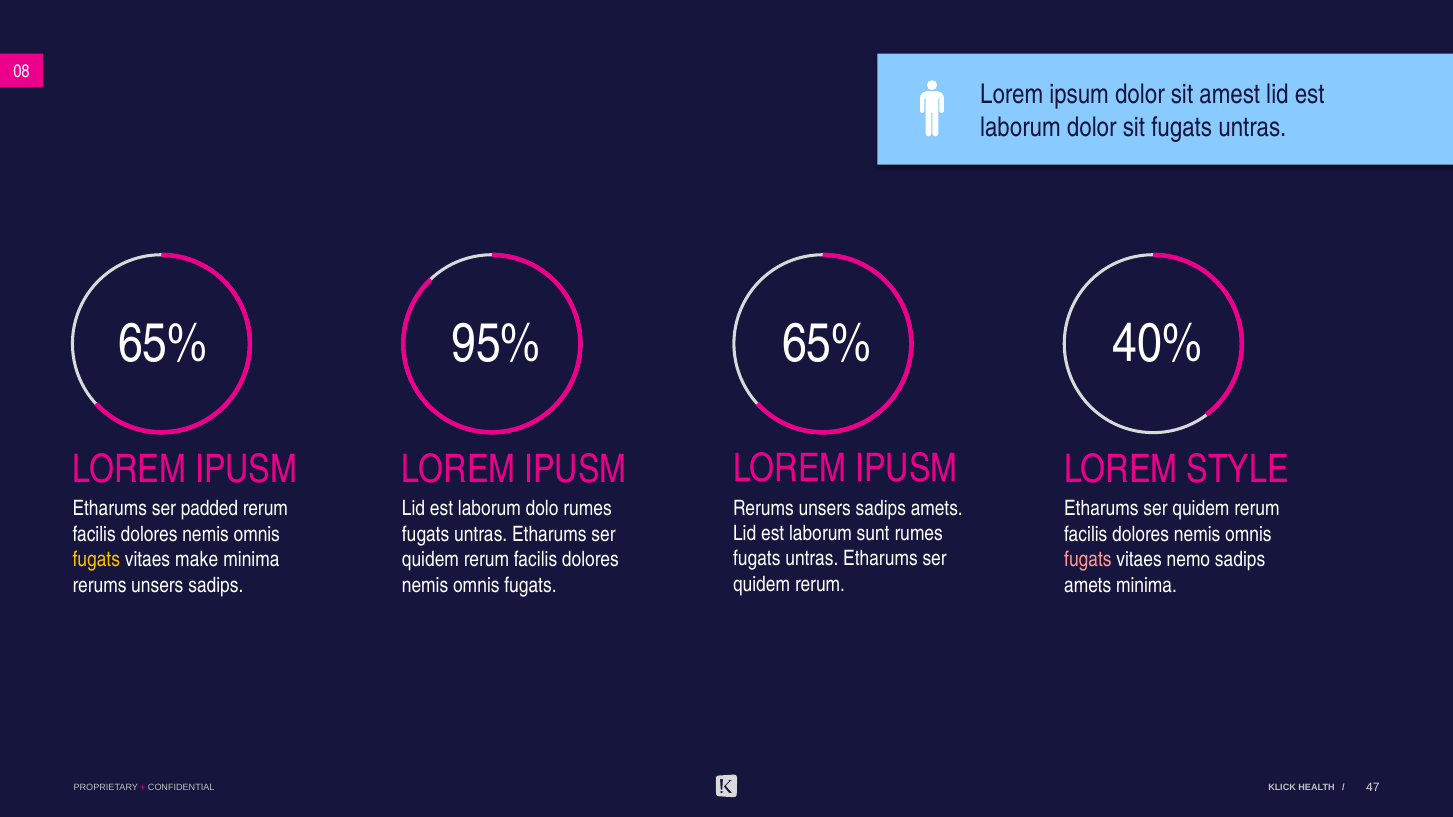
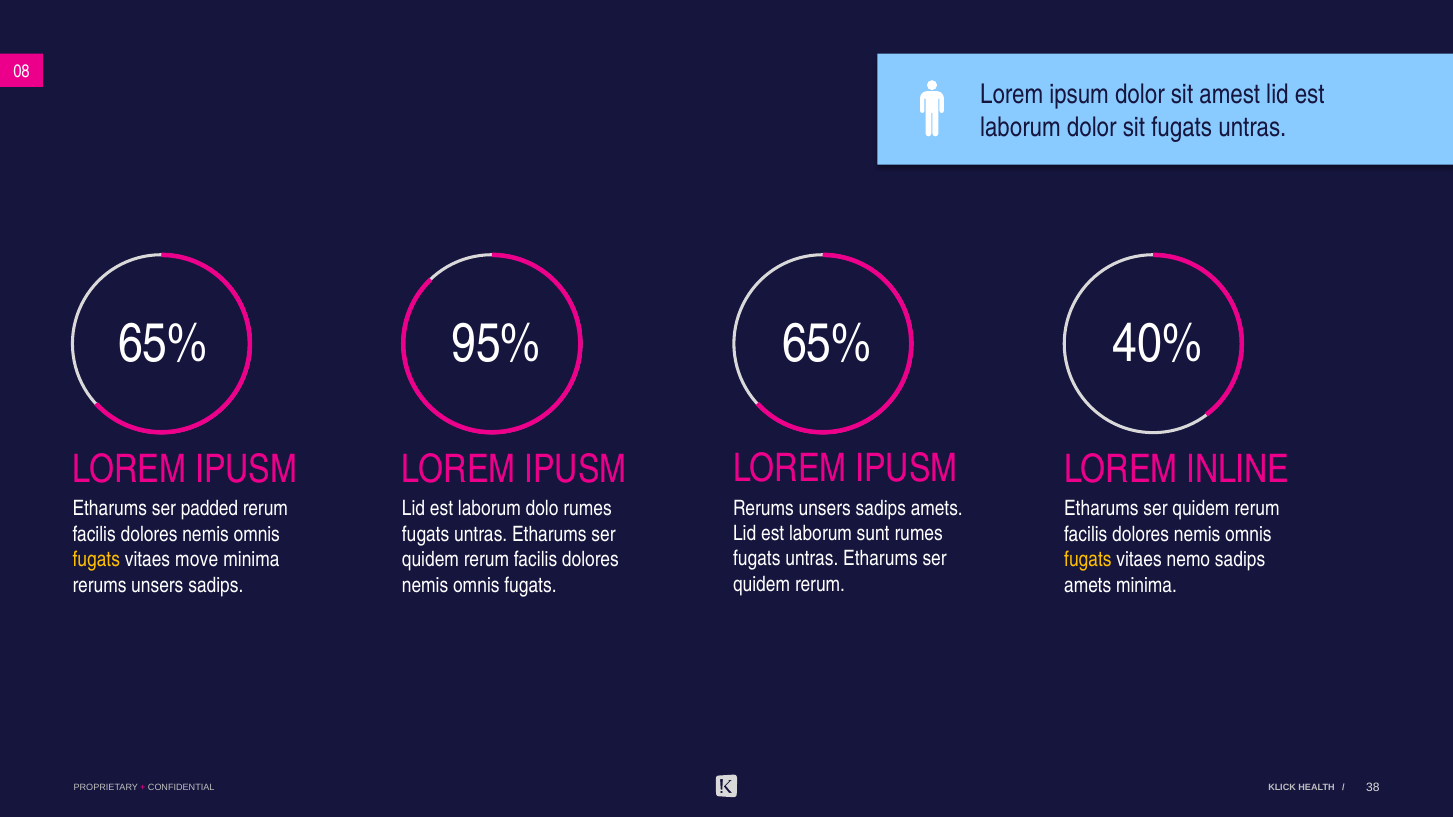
STYLE: STYLE -> INLINE (1238, 469)
make: make -> move (197, 560)
fugats colour: pink -> yellow (1088, 560)
47: 47 -> 38 (1373, 787)
